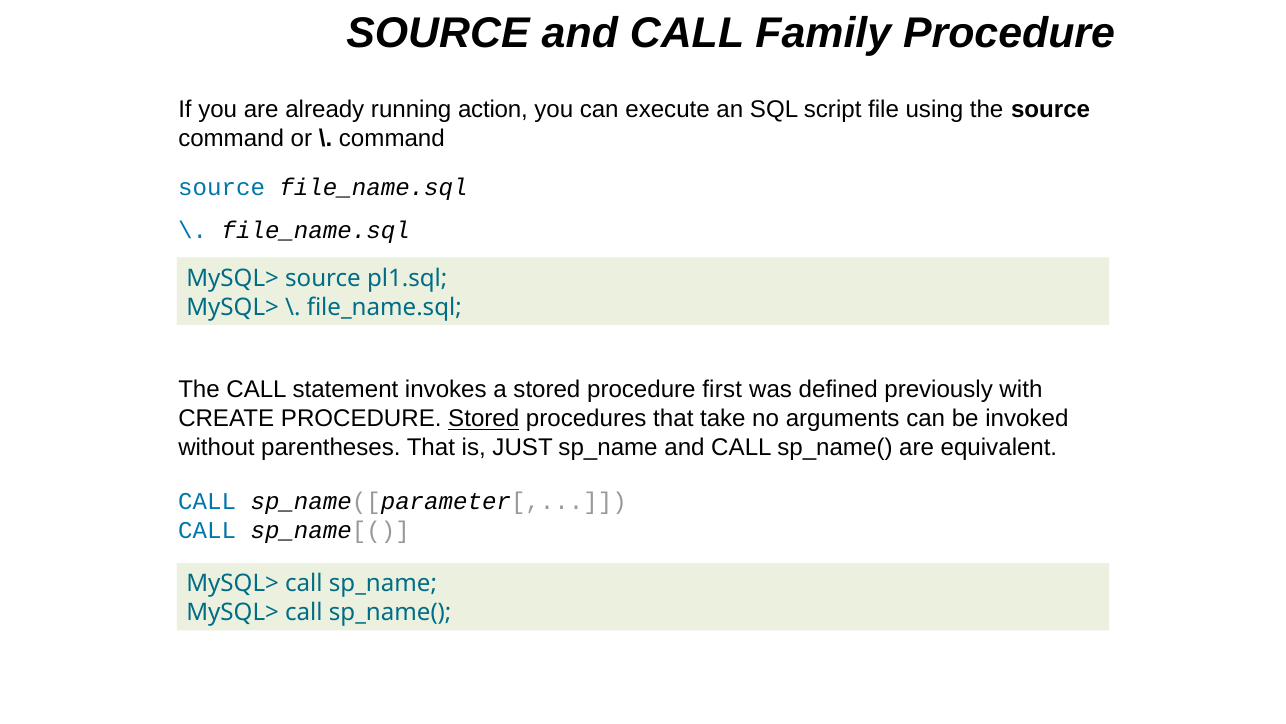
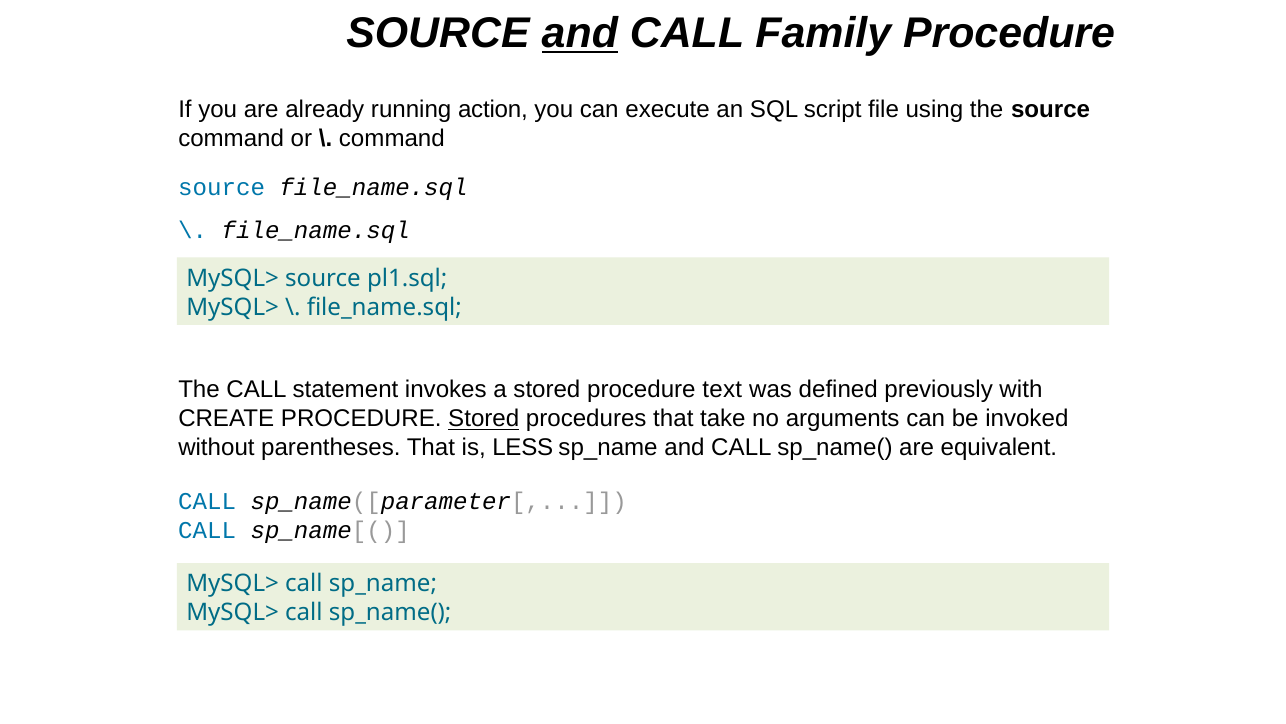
and underline: none -> present (580, 33)
first: first -> text (722, 390)
JUST: JUST -> LESS (523, 448)
